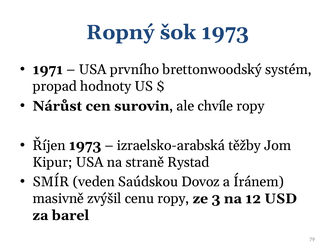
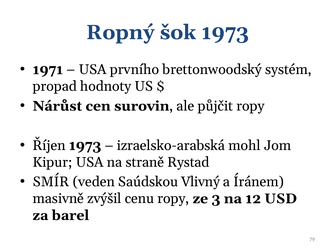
chvíle: chvíle -> půjčit (215, 106)
těžby: těžby -> mohl (244, 146)
Dovoz: Dovoz -> Vlivný (201, 182)
